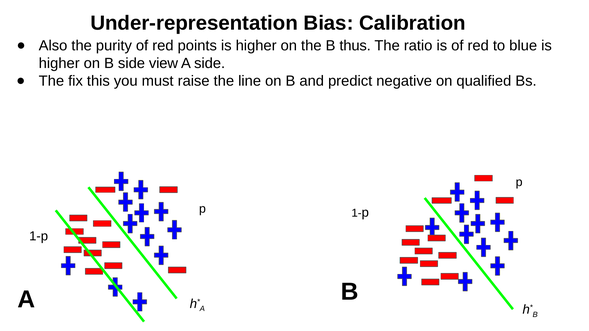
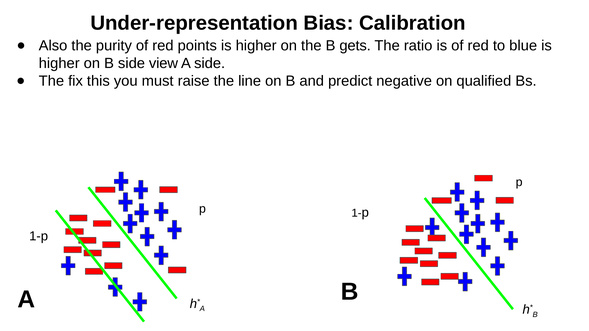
thus: thus -> gets (355, 46)
